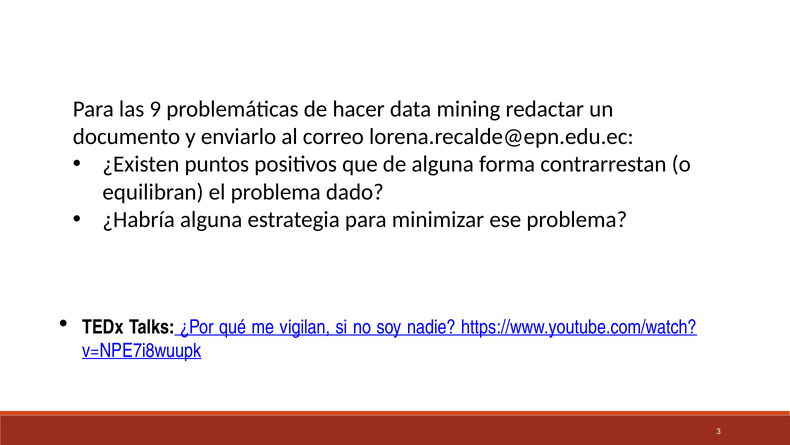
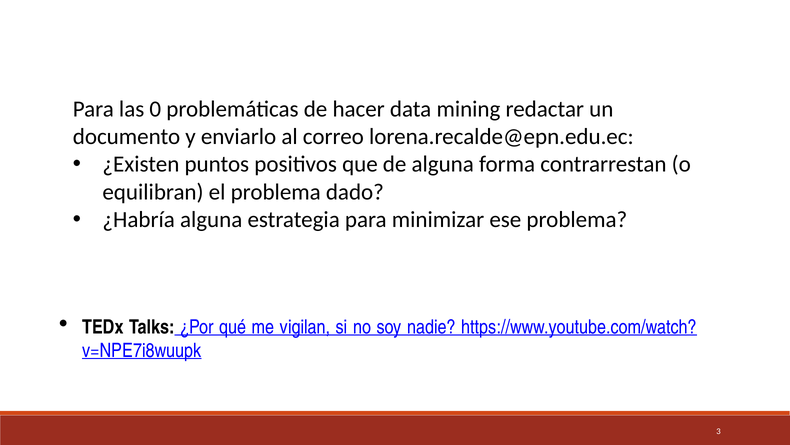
9: 9 -> 0 (155, 109)
